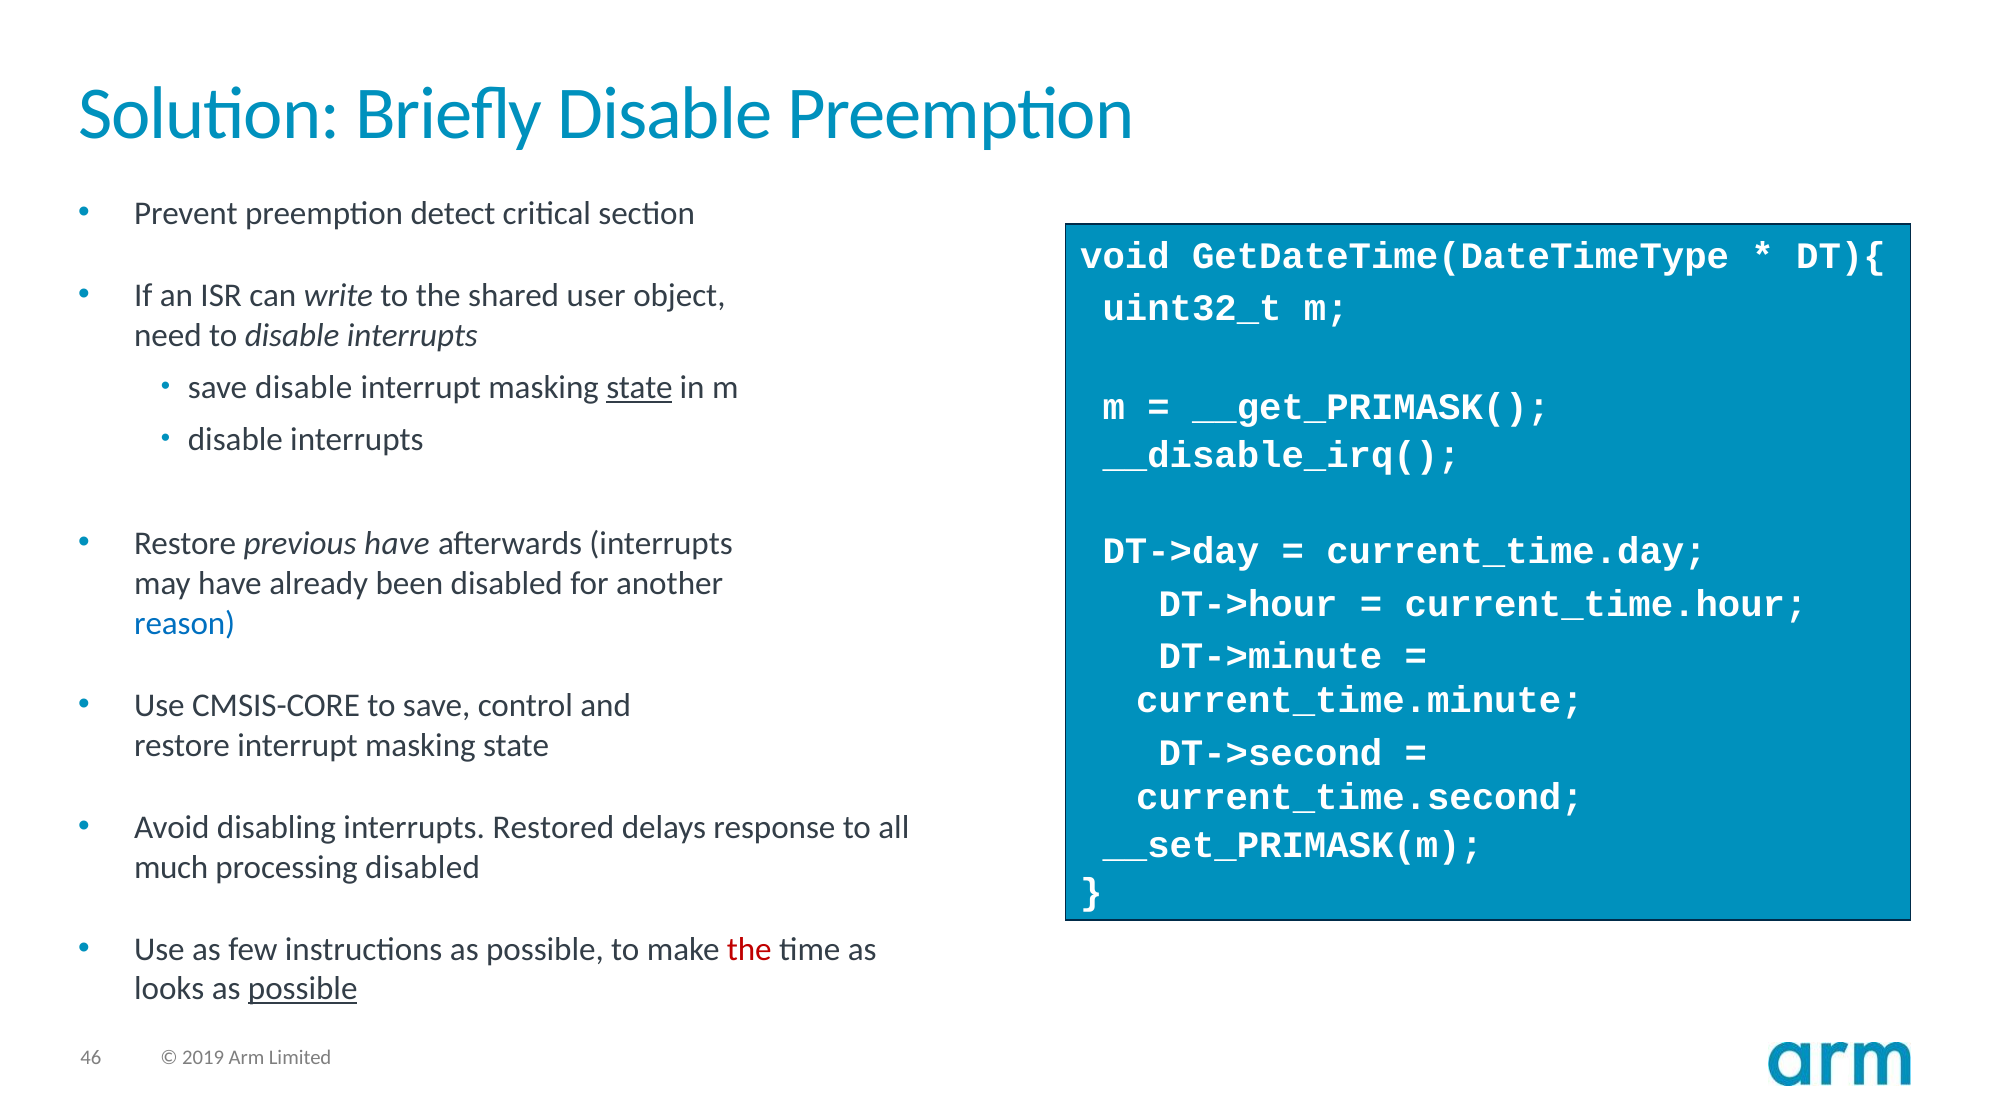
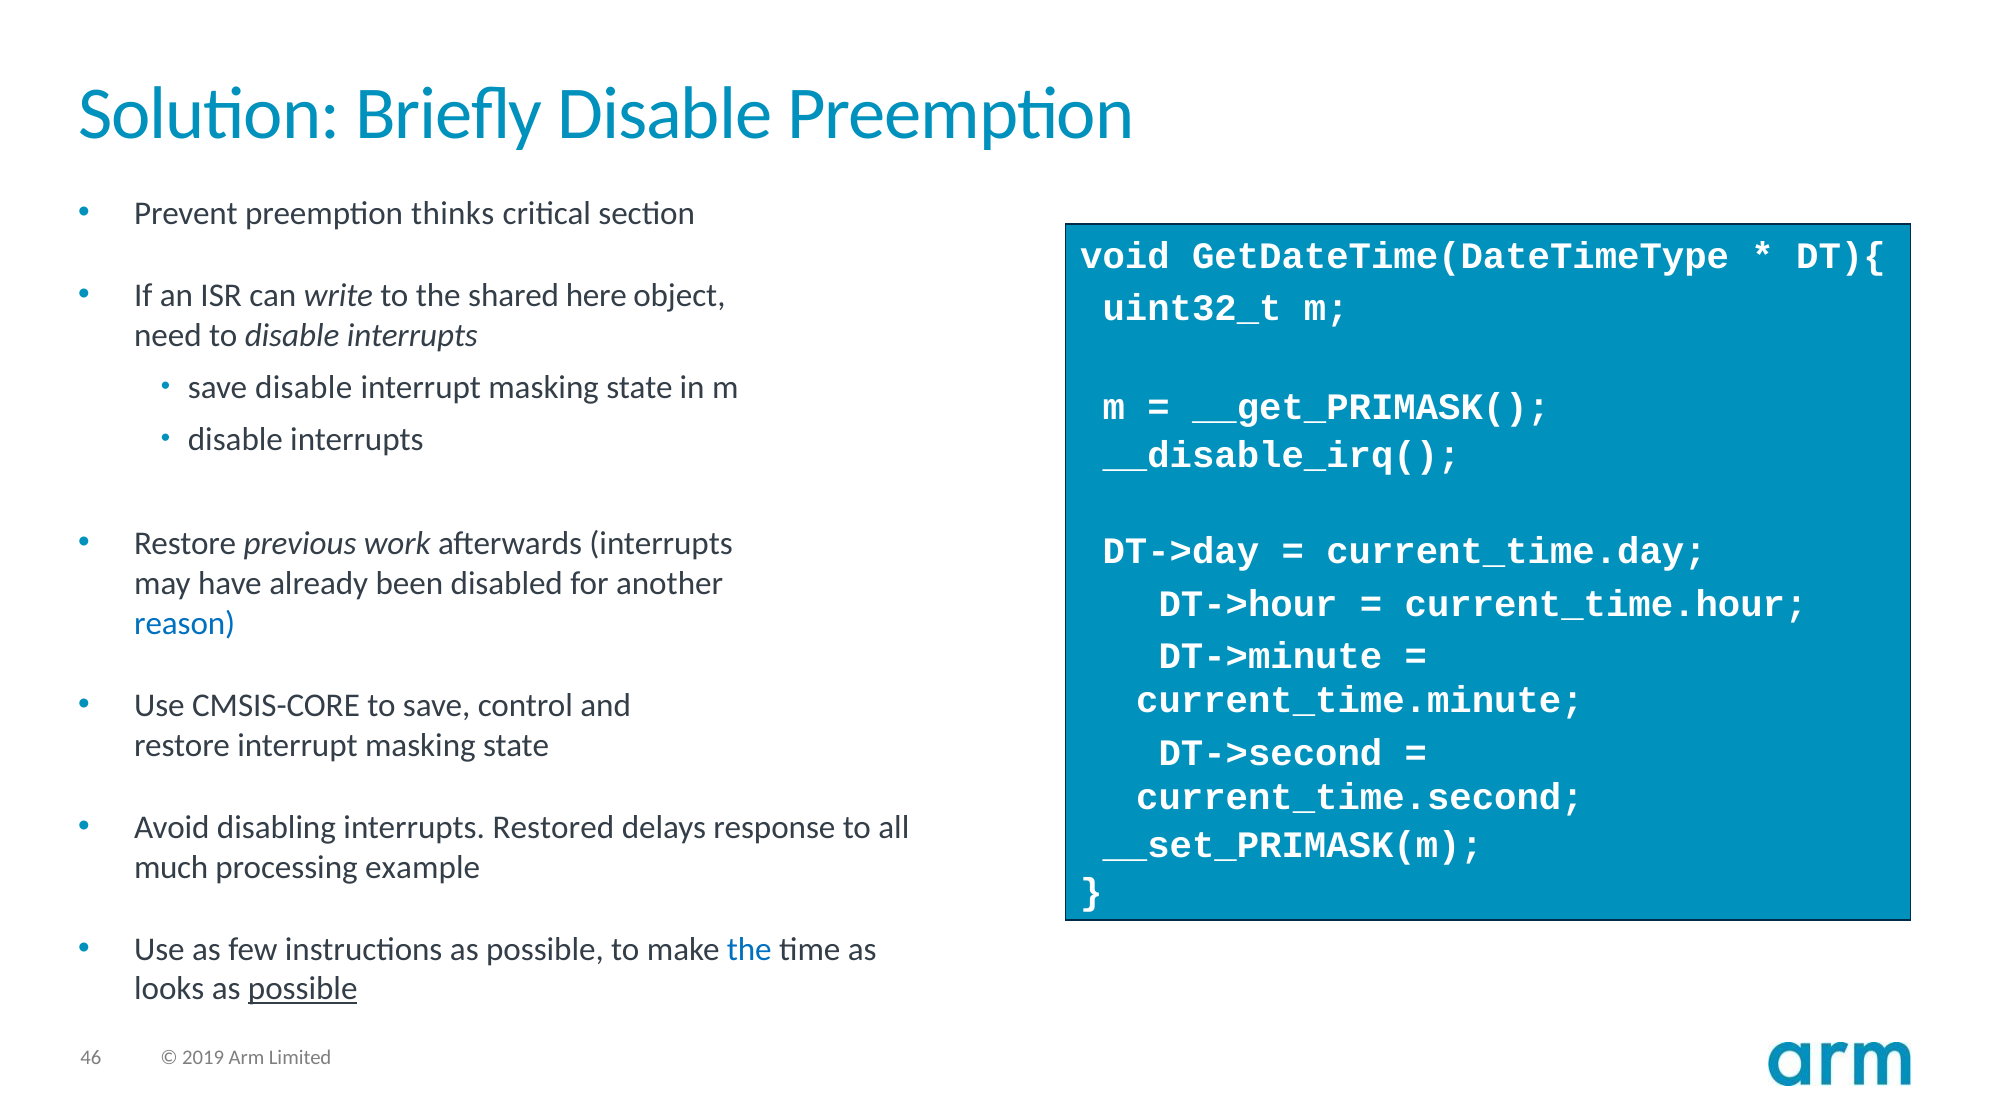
detect: detect -> thinks (453, 213)
user: user -> here (596, 295)
state underline: present -> none (639, 387)
previous have: have -> work (397, 544)
processing disabled: disabled -> example (423, 867)
the colour: red -> blue (749, 949)
